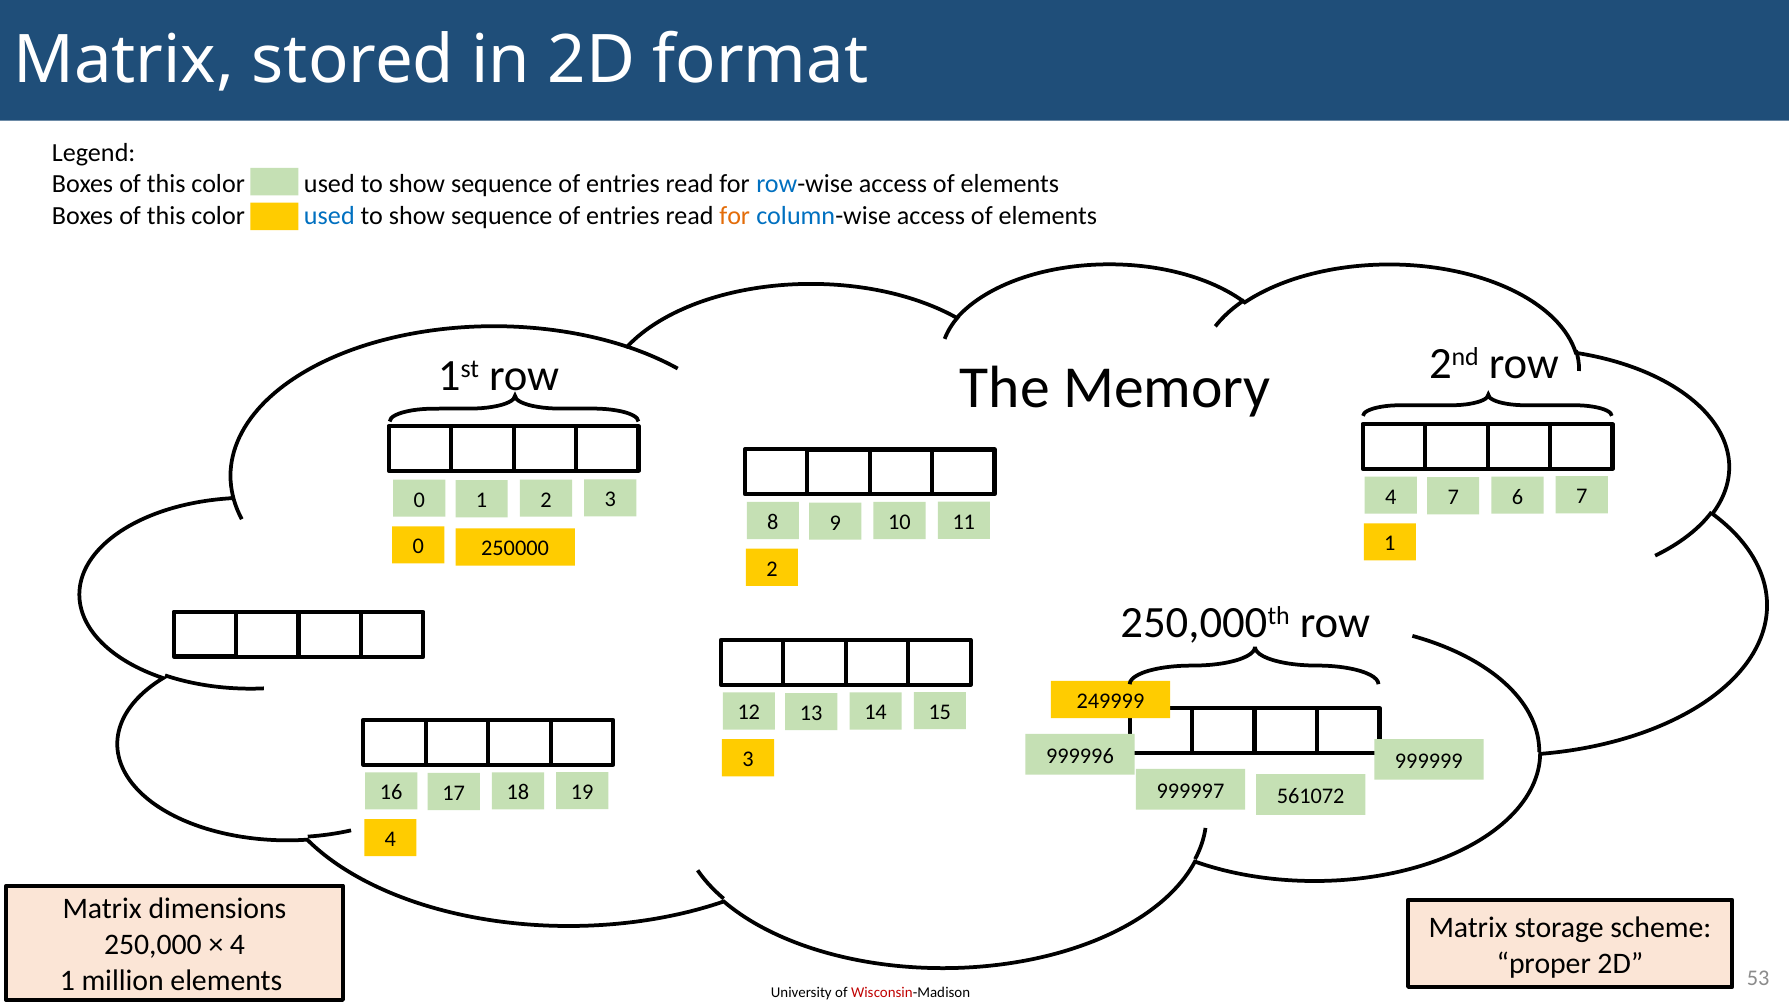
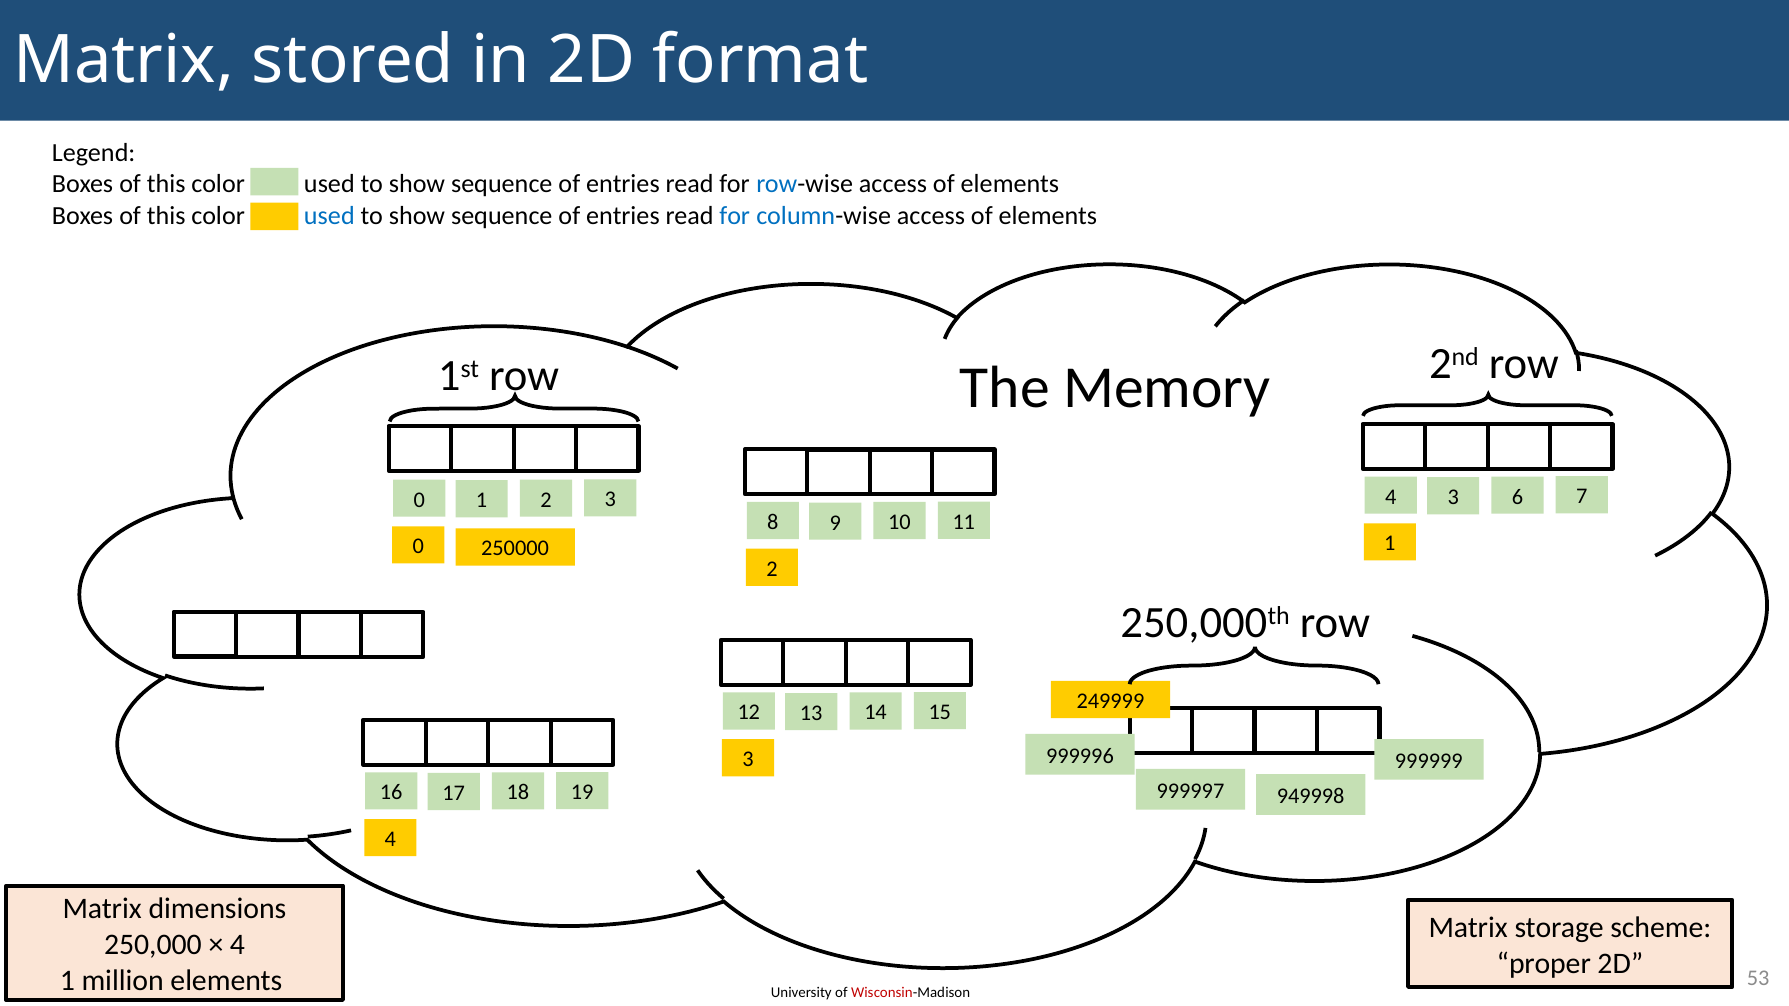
for colour: orange -> blue (735, 216)
4 7: 7 -> 3 (1453, 497)
561072: 561072 -> 949998 (1311, 796)
